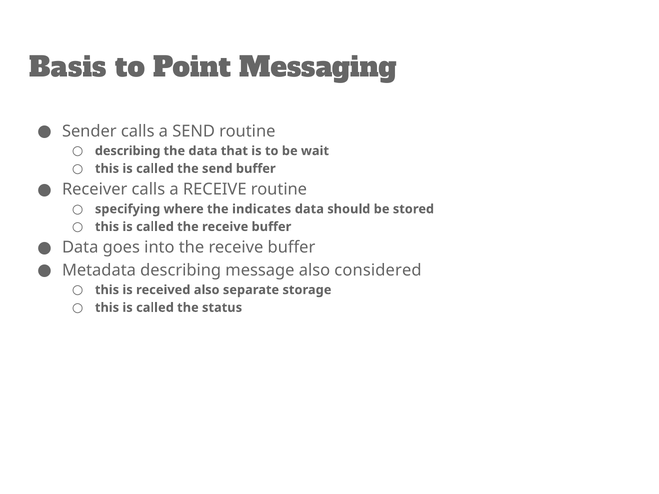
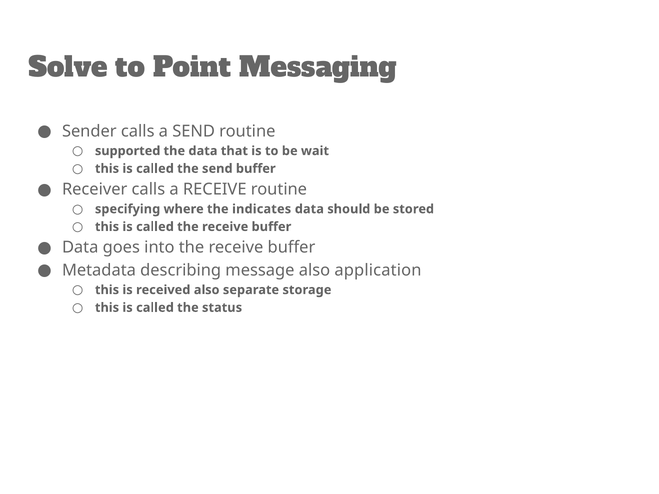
Basis: Basis -> Solve (68, 68)
describing: describing -> supported (128, 151)
considered: considered -> application (378, 270)
